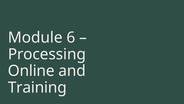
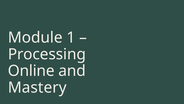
6: 6 -> 1 (71, 37)
Training: Training -> Mastery (37, 87)
